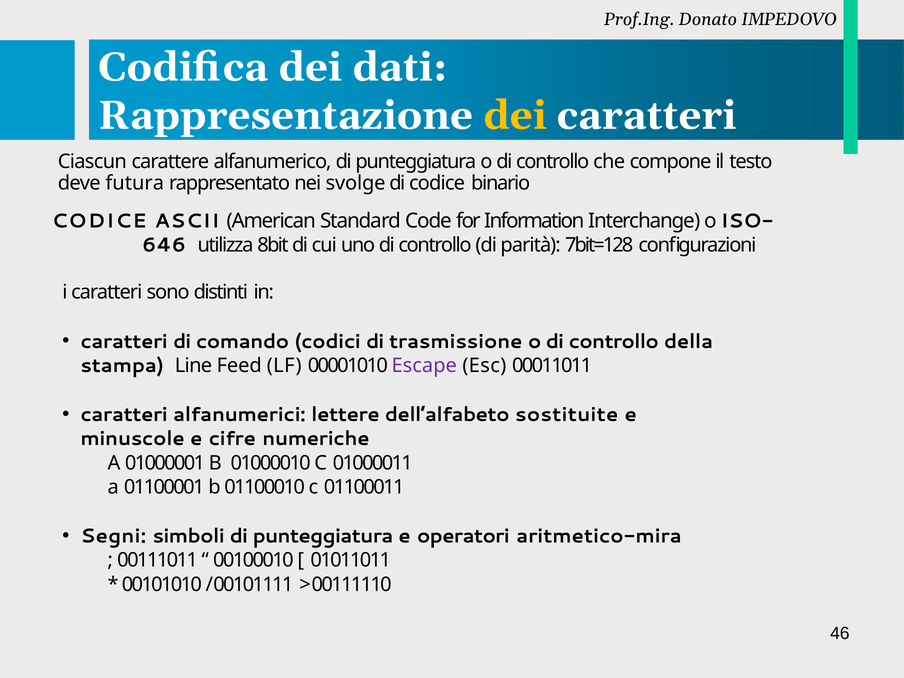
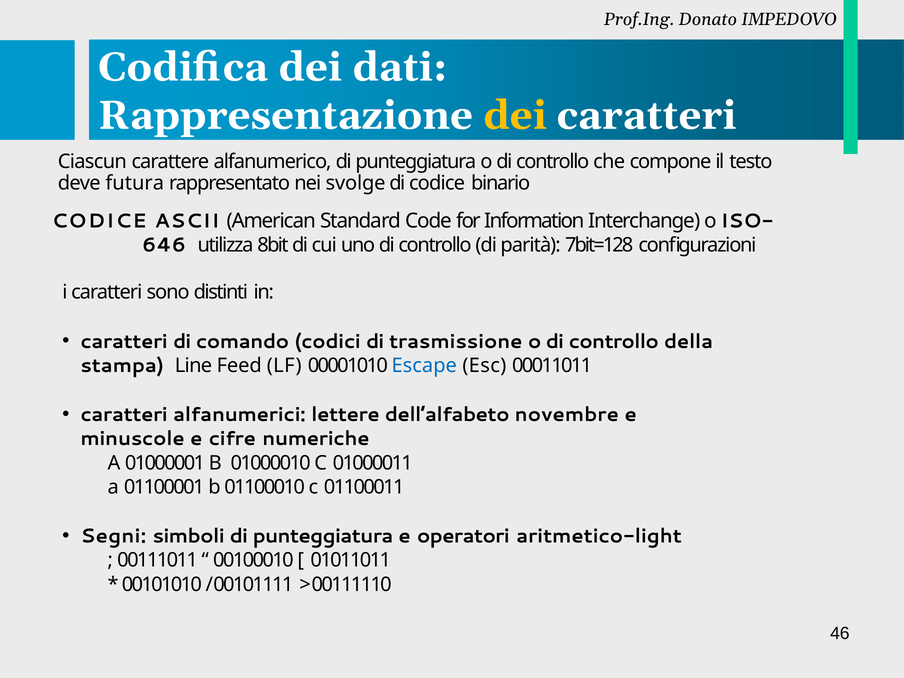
Escape colour: purple -> blue (424, 366)
sostituite: sostituite -> novembre (567, 415)
aritmetico-mira: aritmetico-mira -> aritmetico-light (599, 536)
